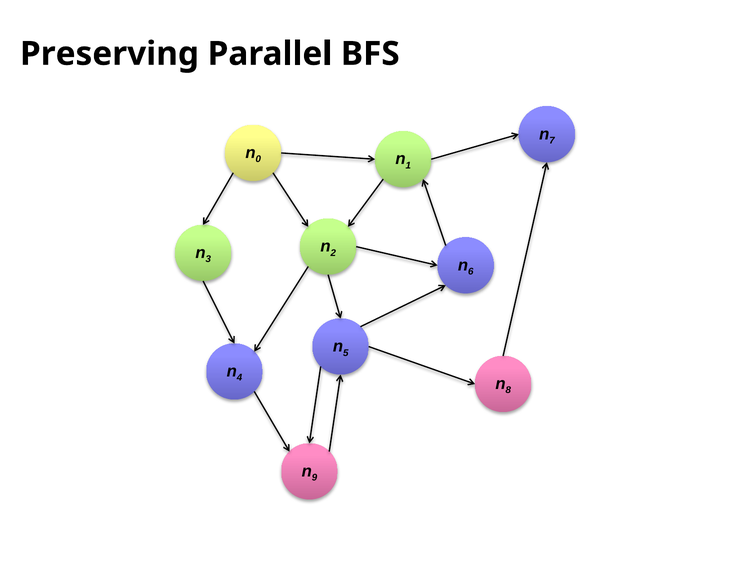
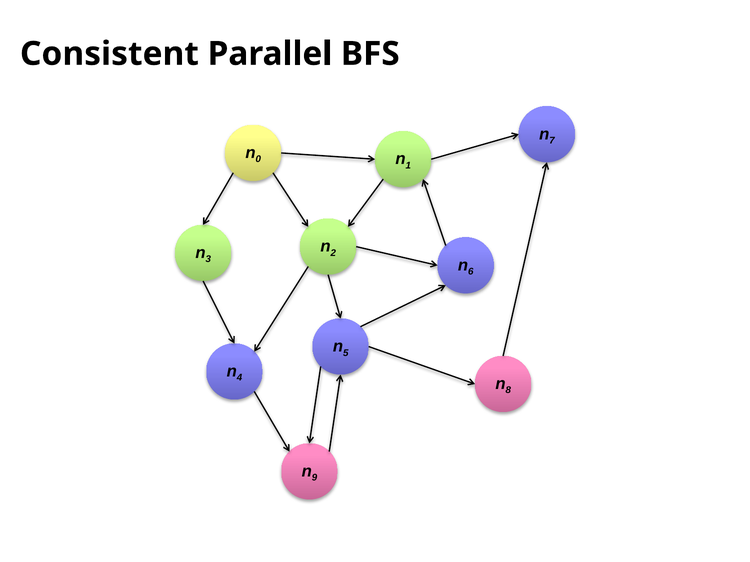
Preserving: Preserving -> Consistent (109, 54)
